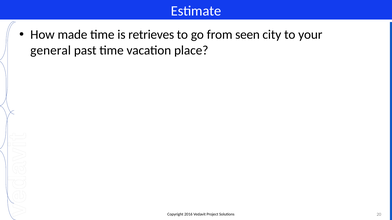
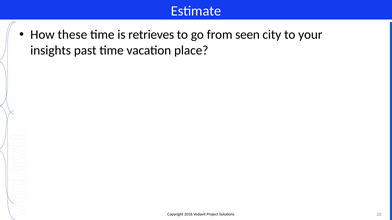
made: made -> these (72, 35)
general: general -> insights (51, 50)
